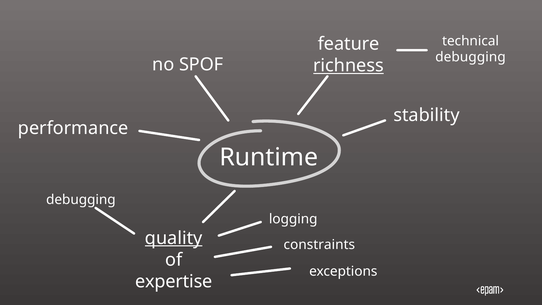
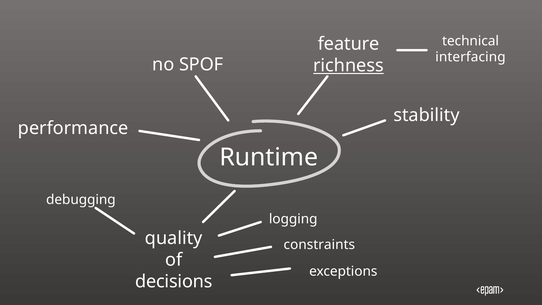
debugging: debugging -> interfacing (470, 57)
quality underline: present -> none (174, 238)
expertise: expertise -> decisions (174, 281)
